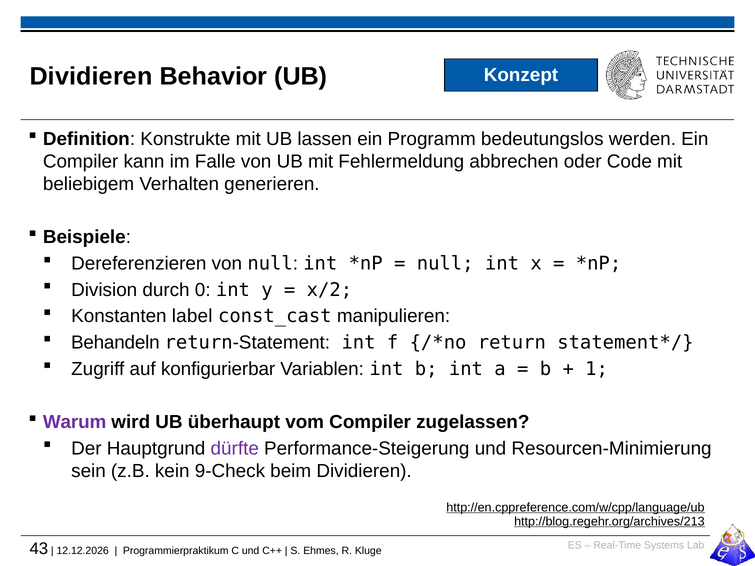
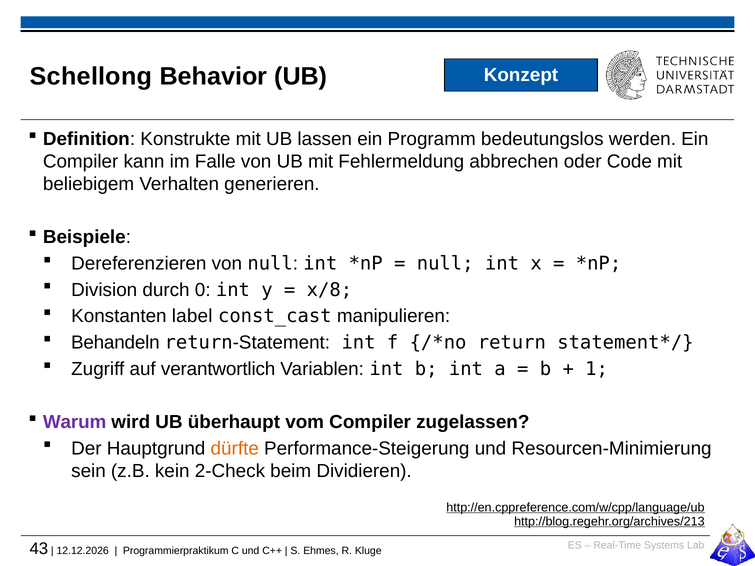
Dividieren: Dividieren -> Schellong (91, 77)
x/2: x/2 -> x/8 (329, 290)
konfigurierbar: konfigurierbar -> verantwortlich (218, 369)
dürfte colour: purple -> orange (235, 449)
9-Check: 9-Check -> 2-Check (230, 471)
